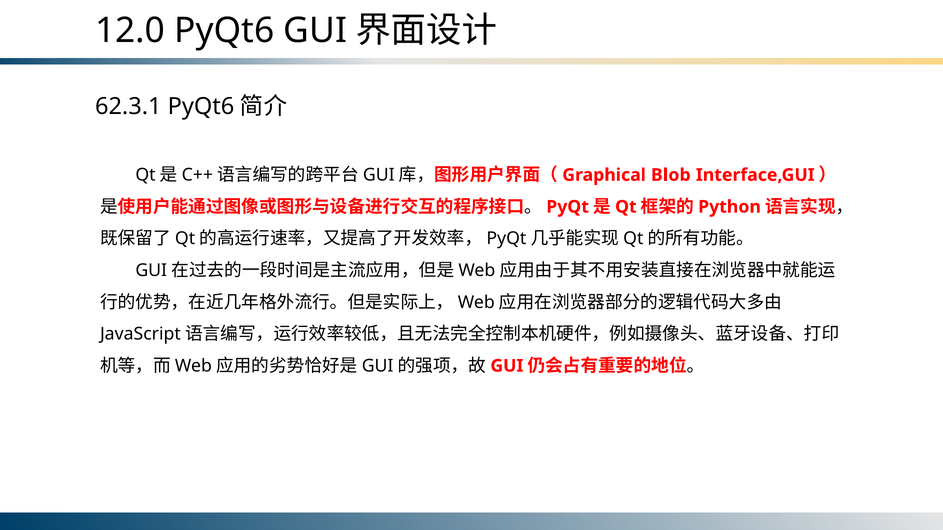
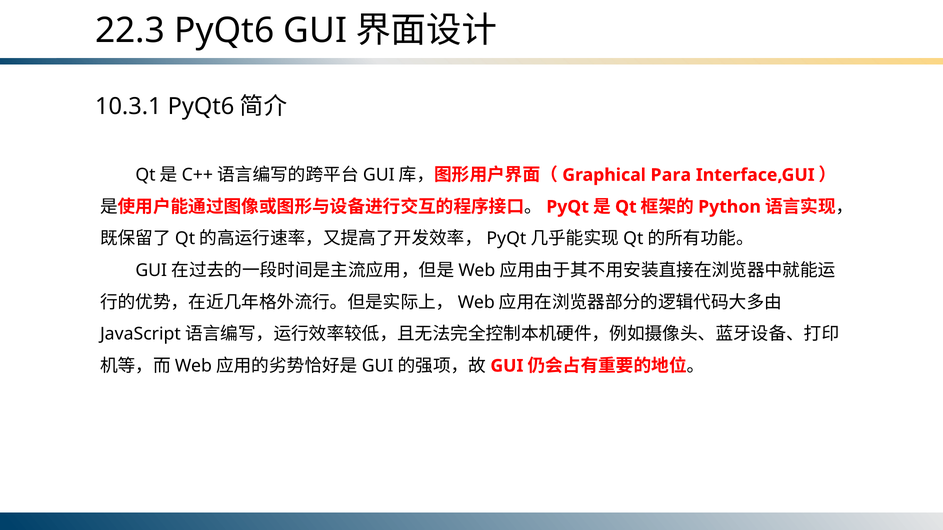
12.0: 12.0 -> 22.3 (130, 31)
62.3.1: 62.3.1 -> 10.3.1 (128, 106)
Blob: Blob -> Para (671, 175)
